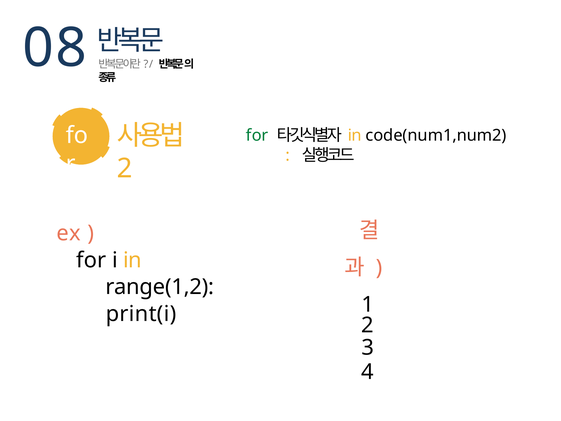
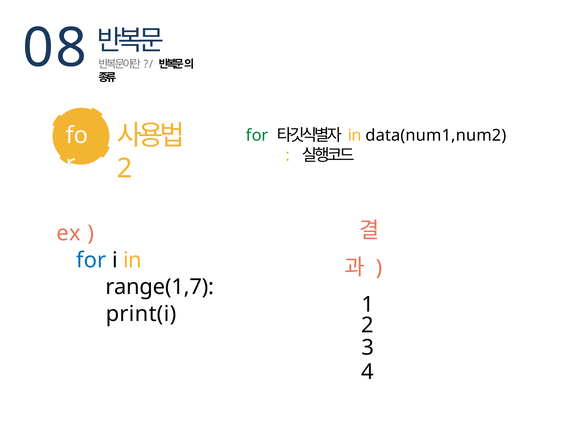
code(num1,num2: code(num1,num2 -> data(num1,num2 (436, 135)
for colour: black -> blue (91, 260)
range(1,2: range(1,2 -> range(1,7 (160, 287)
